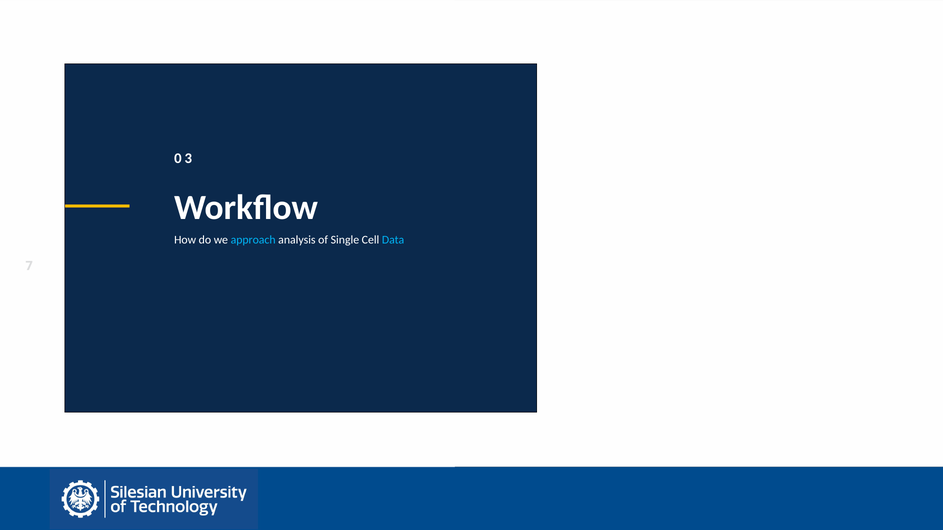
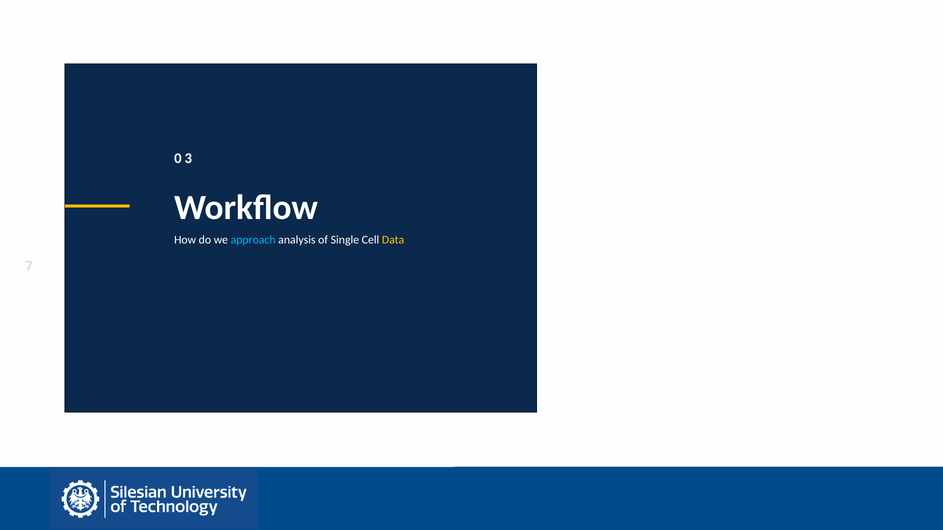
Data colour: light blue -> yellow (393, 240)
